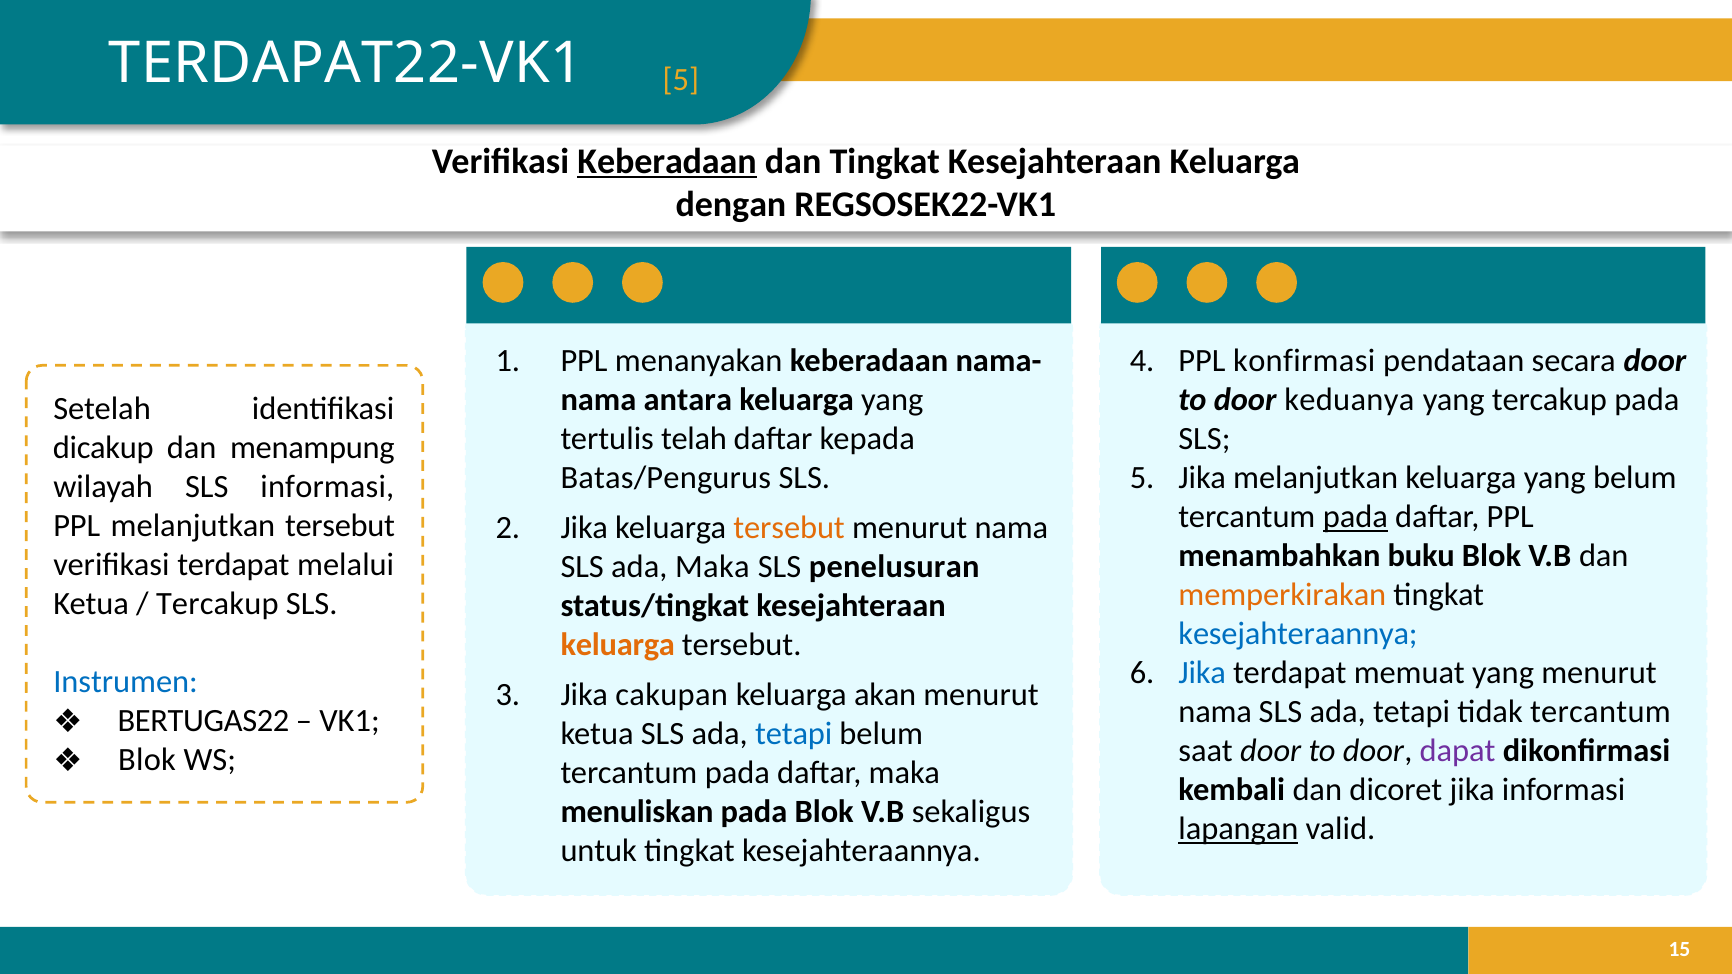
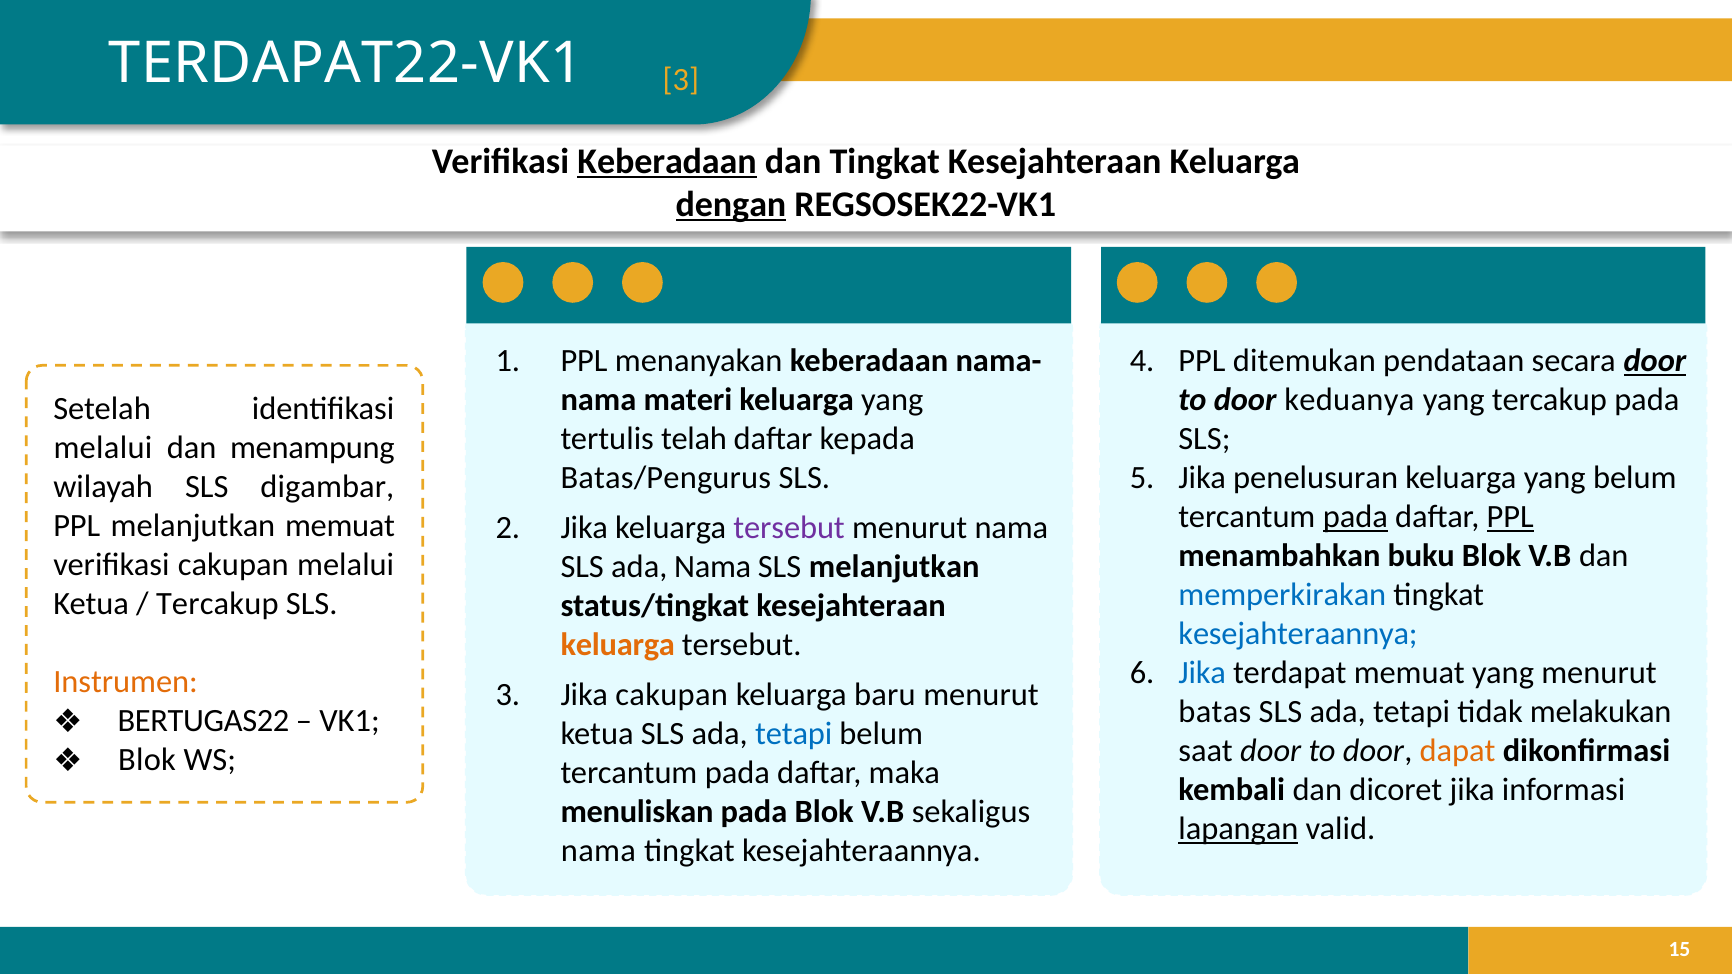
5: 5 -> 3 (681, 80)
dengan underline: none -> present (731, 205)
konfirmasi: konfirmasi -> ditemukan (1304, 361)
door underline: none -> present (1655, 361)
antara: antara -> materi (688, 400)
dicakup: dicakup -> melalui (103, 448)
Jika melanjutkan: melanjutkan -> penelusuran (1316, 478)
SLS informasi: informasi -> digambar (327, 487)
PPL underline: none -> present (1510, 517)
melanjutkan tersebut: tersebut -> memuat (340, 526)
tersebut colour: orange -> purple (789, 528)
verifikasi terdapat: terdapat -> cakupan (233, 565)
ada Maka: Maka -> Nama (713, 567)
SLS penelusuran: penelusuran -> melanjutkan (894, 567)
memperkirakan colour: orange -> blue (1282, 595)
Instrumen colour: blue -> orange (126, 682)
akan: akan -> baru (885, 695)
nama: nama -> batas (1215, 712)
tidak tercantum: tercantum -> melakukan (1601, 712)
dapat colour: purple -> orange (1458, 751)
untuk: untuk -> nama (598, 851)
